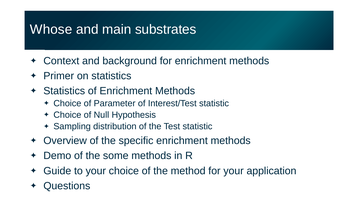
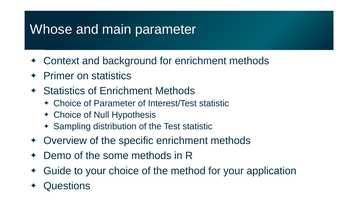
main substrates: substrates -> parameter (166, 29)
